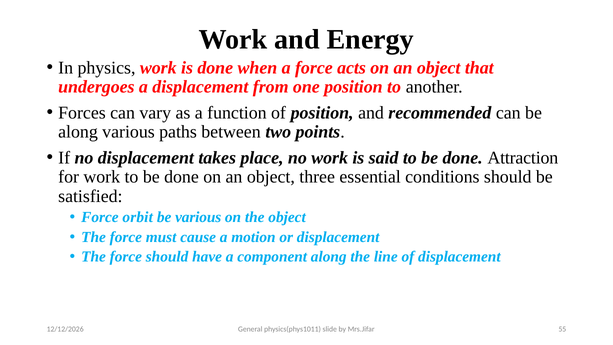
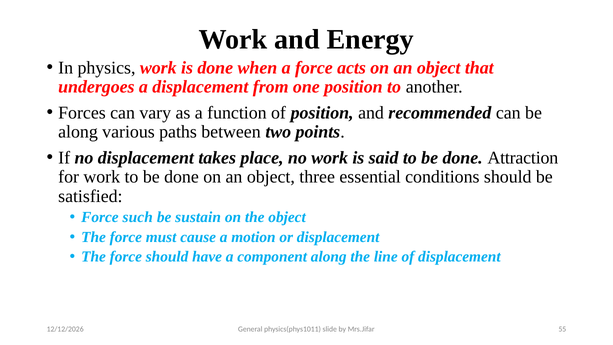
orbit: orbit -> such (138, 217)
be various: various -> sustain (198, 217)
